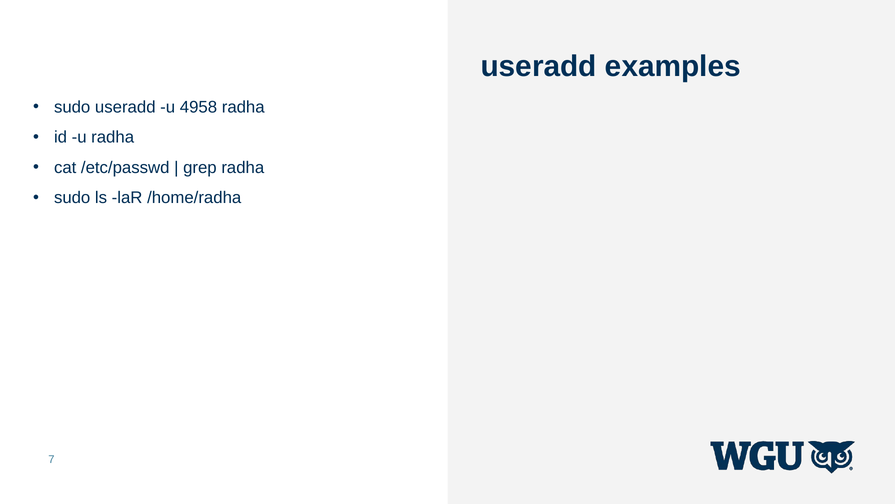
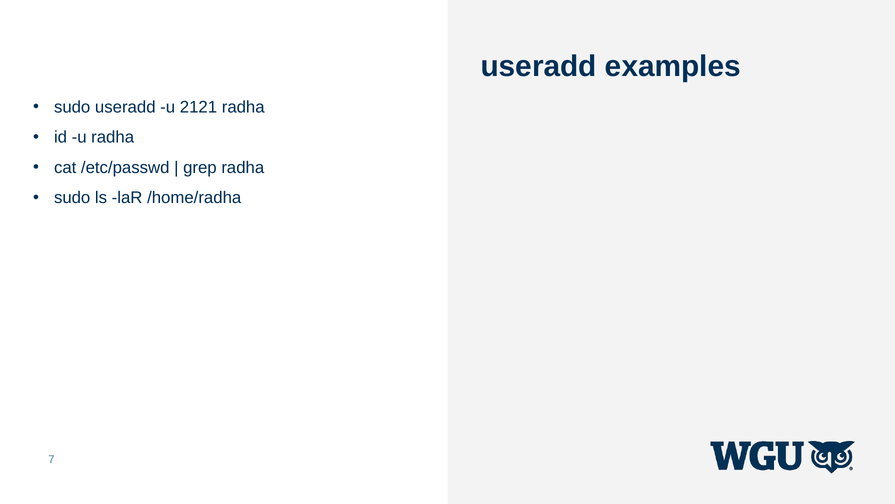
4958: 4958 -> 2121 (198, 107)
